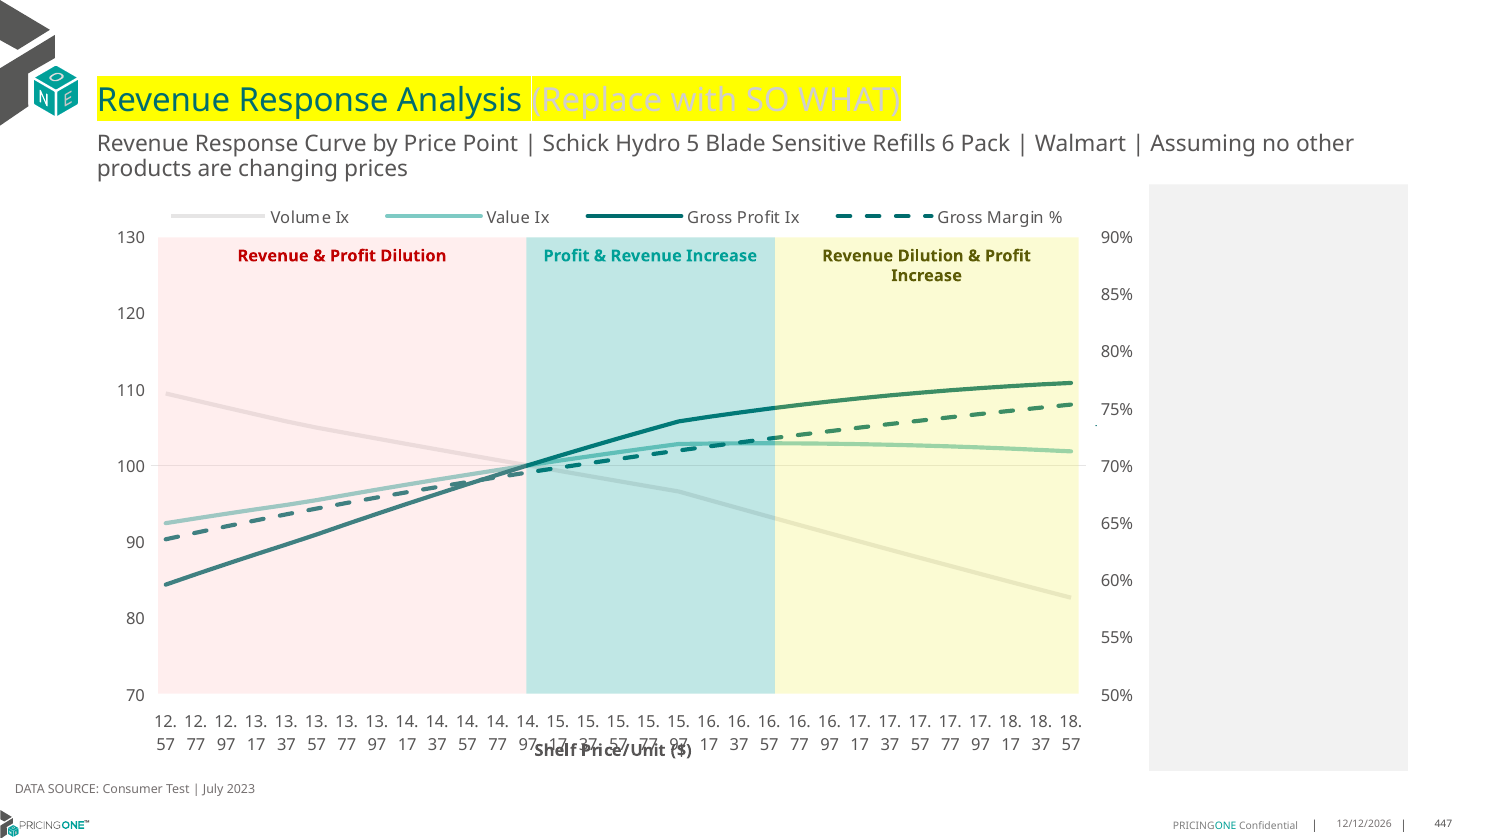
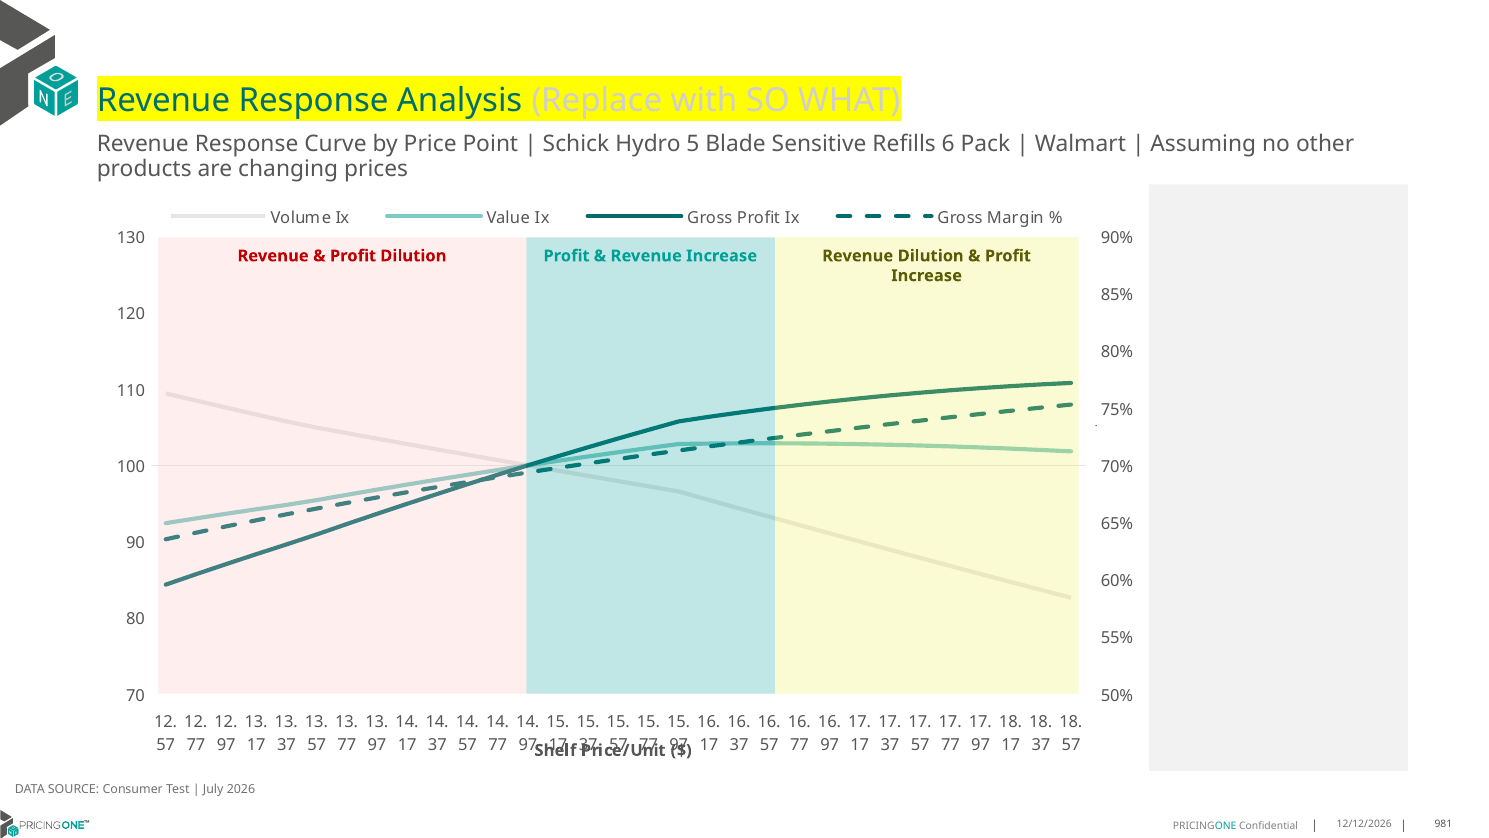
2023: 2023 -> 2026 (241, 789)
447: 447 -> 981 (1443, 824)
